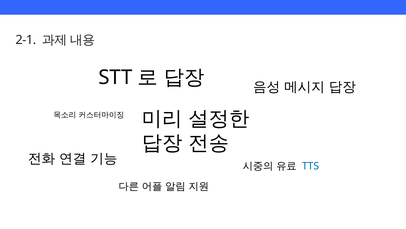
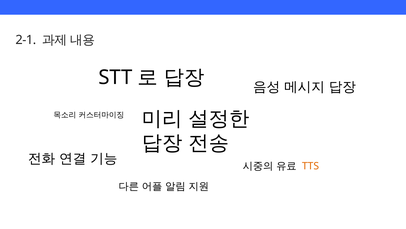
TTS colour: blue -> orange (311, 166)
